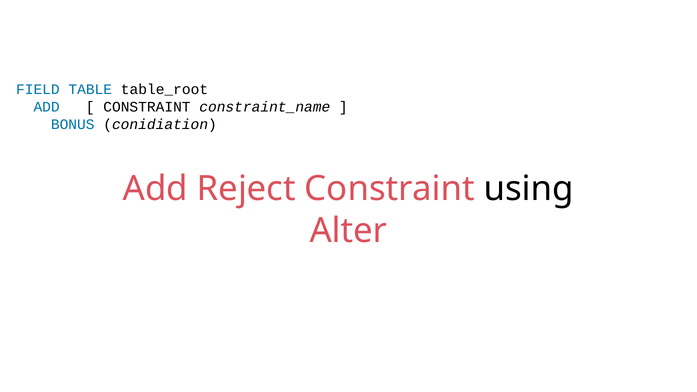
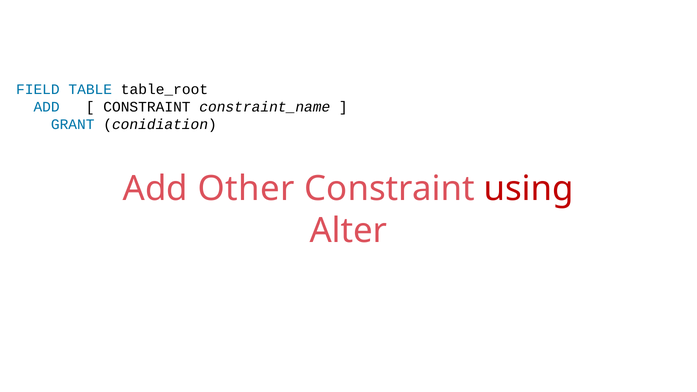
BONUS: BONUS -> GRANT (73, 125)
Reject: Reject -> Other (246, 189)
using colour: black -> red (529, 189)
